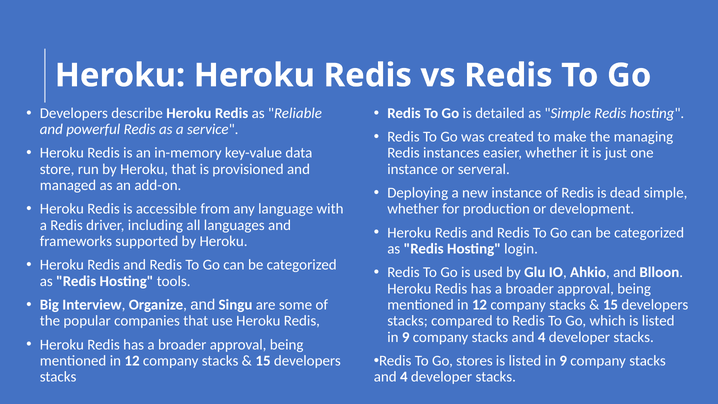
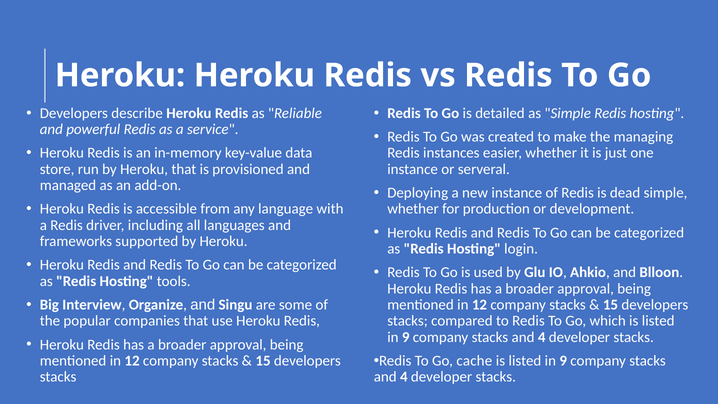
stores: stores -> cache (474, 361)
